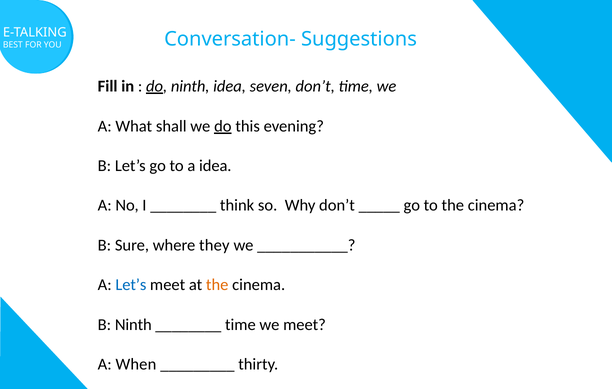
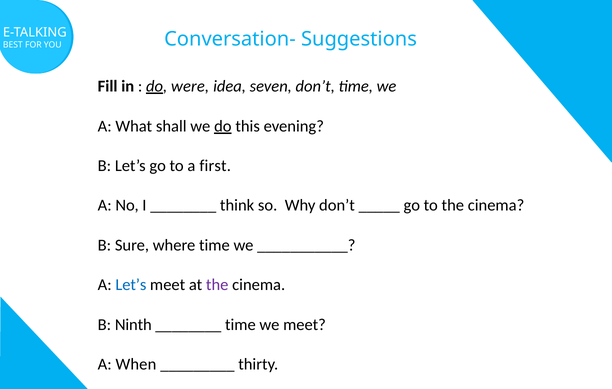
do ninth: ninth -> were (190, 86)
a idea: idea -> first (215, 166)
where they: they -> time (214, 245)
the colour: orange -> purple (217, 285)
